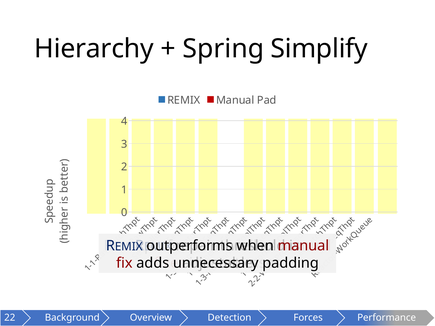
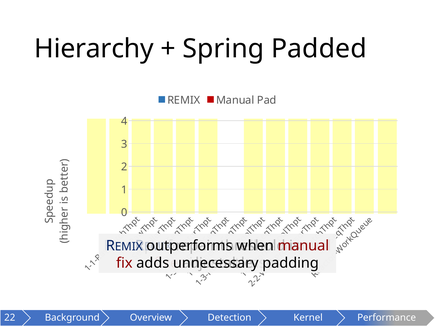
Simplify: Simplify -> Padded (319, 49)
Forces: Forces -> Kernel (308, 318)
